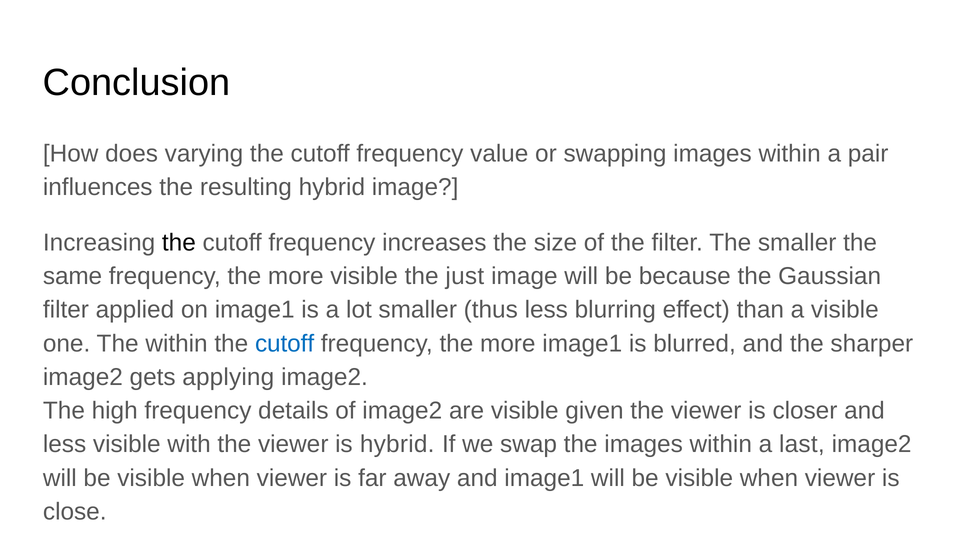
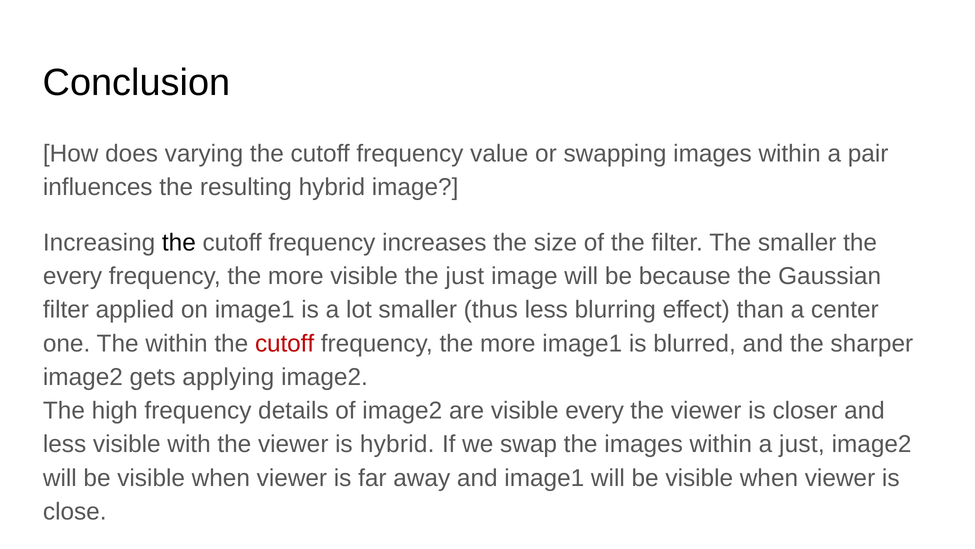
same: same -> every (73, 276)
a visible: visible -> center (845, 309)
cutoff colour: blue -> red (285, 343)
visible given: given -> every (595, 410)
a last: last -> just (802, 444)
